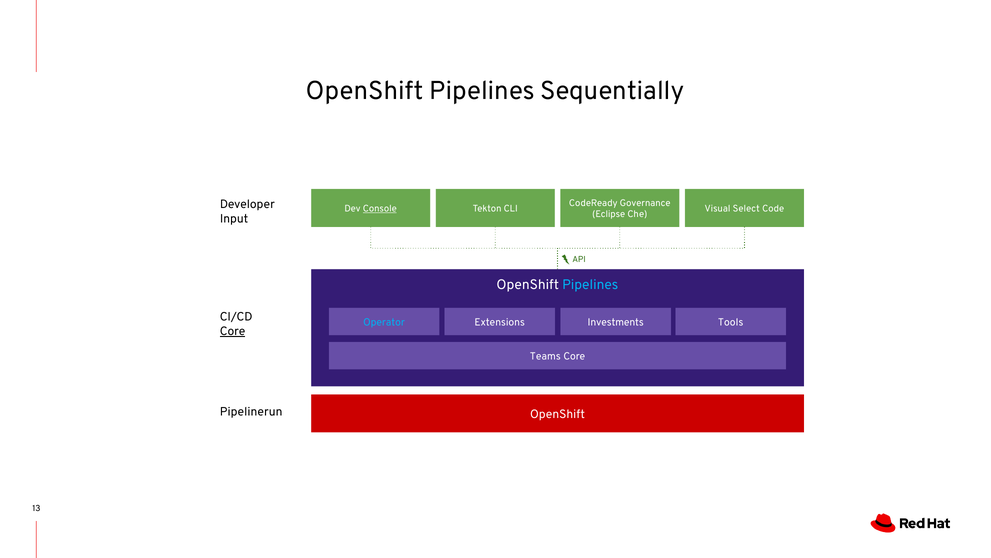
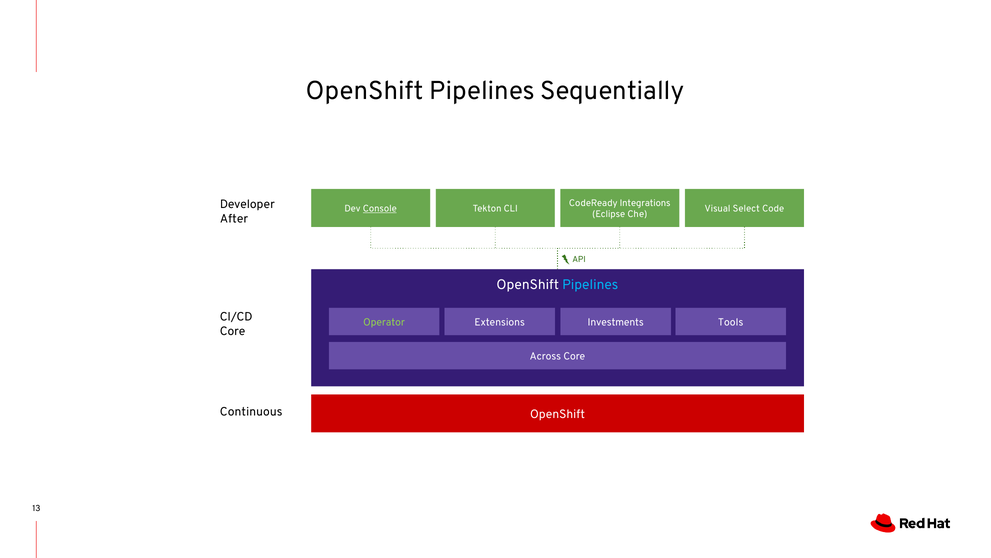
Governance: Governance -> Integrations (645, 203)
Input: Input -> After (234, 218)
Operator colour: light blue -> light green (384, 322)
Core underline: present -> none (233, 331)
Teams: Teams -> Across (545, 356)
Pipelinerun: Pipelinerun -> Continuous (251, 411)
